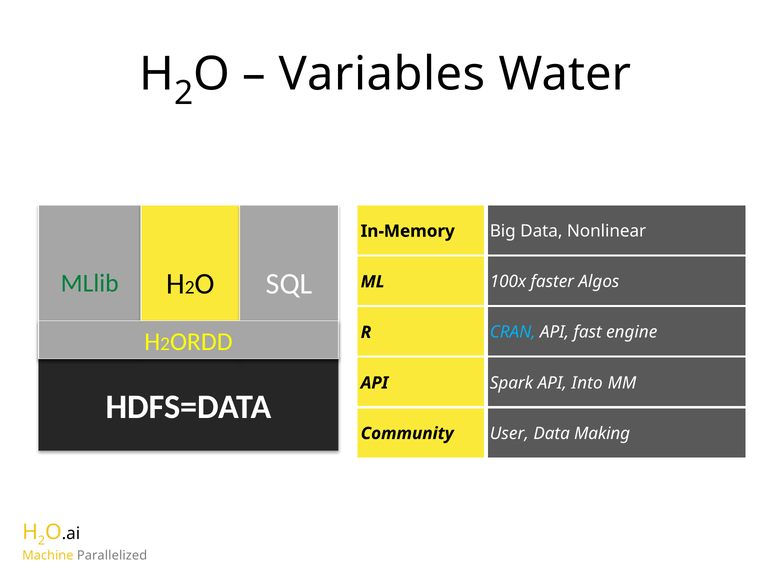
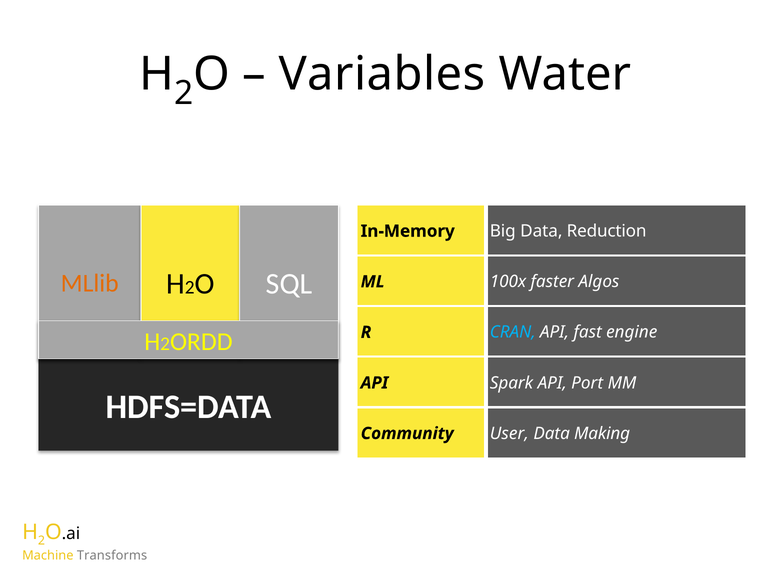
Nonlinear: Nonlinear -> Reduction (607, 231)
MLlib colour: green -> orange (90, 284)
Into: Into -> Port (587, 383)
Parallelized: Parallelized -> Transforms (112, 556)
